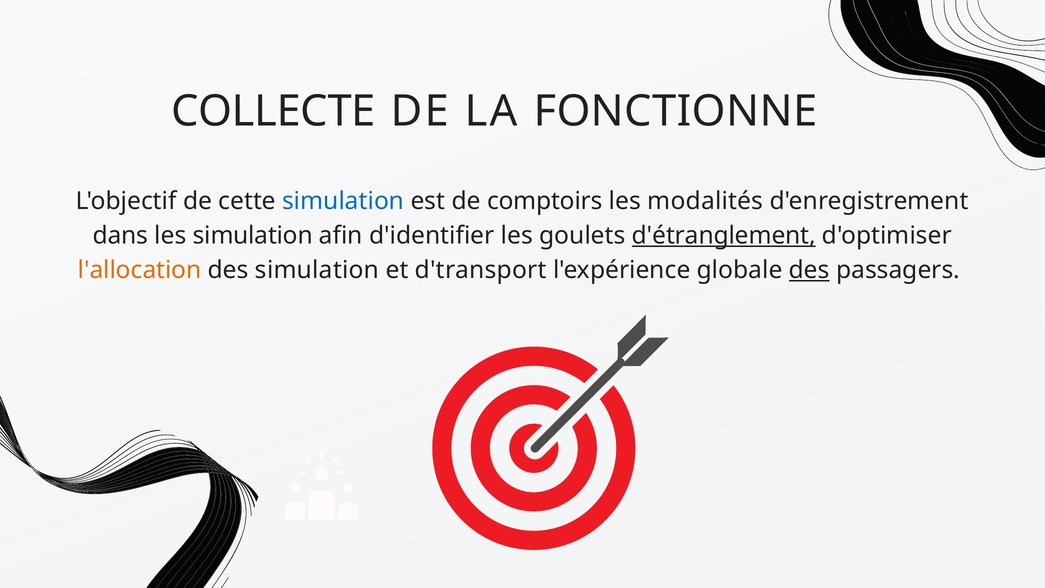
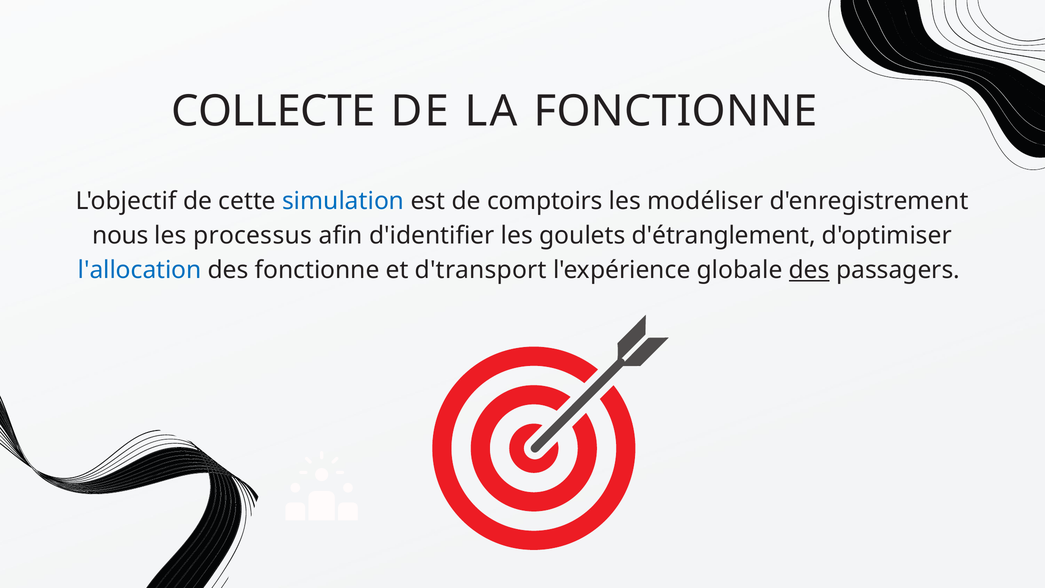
modalités: modalités -> modéliser (705, 201)
dans: dans -> nous (120, 235)
les simulation: simulation -> processus (253, 235)
d'étranglement underline: present -> none (724, 235)
l'allocation colour: orange -> blue (140, 270)
des simulation: simulation -> fonctionne (317, 270)
